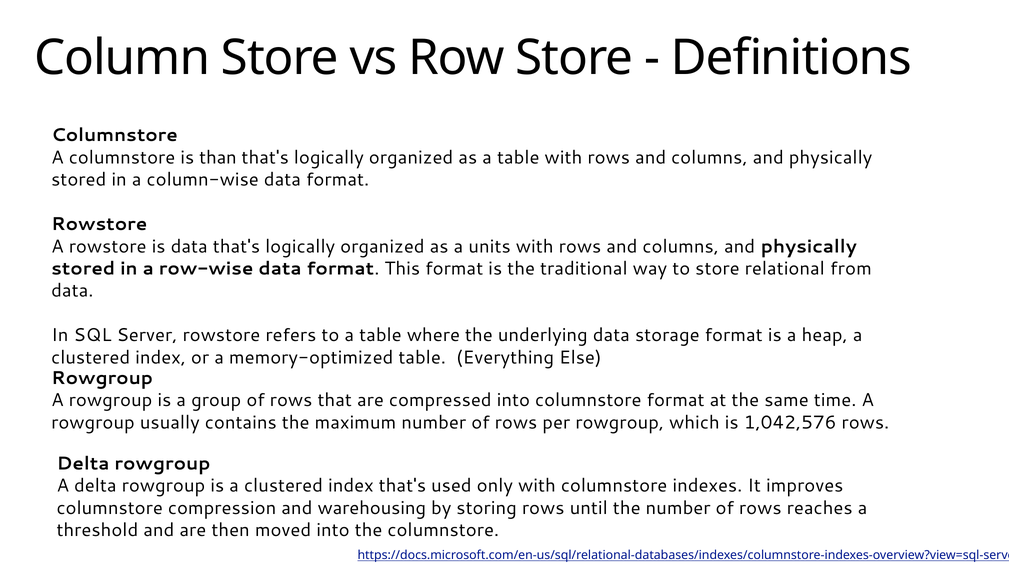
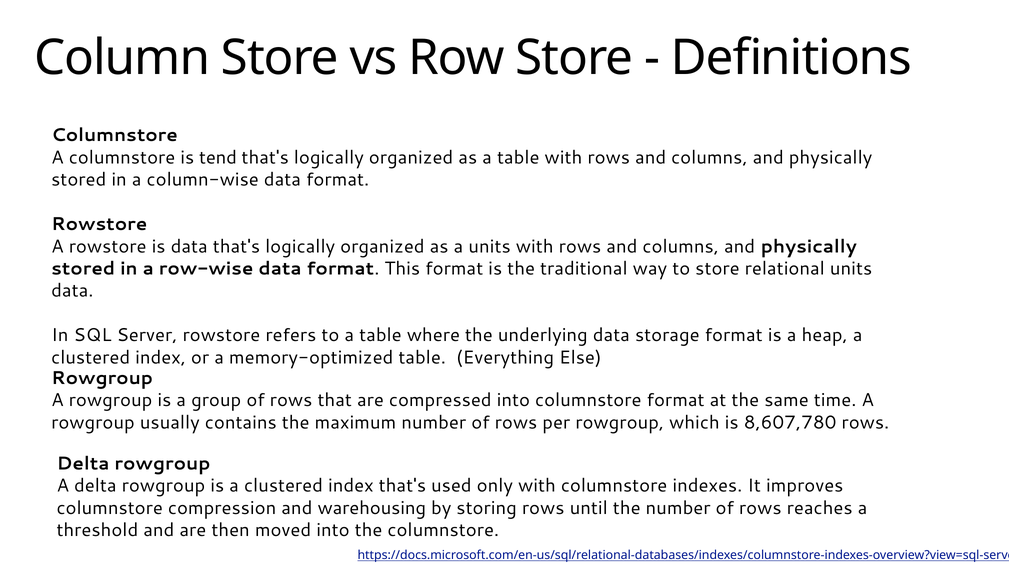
than: than -> tend (218, 158)
relational from: from -> units (851, 269)
1,042,576: 1,042,576 -> 8,607,780 (790, 423)
